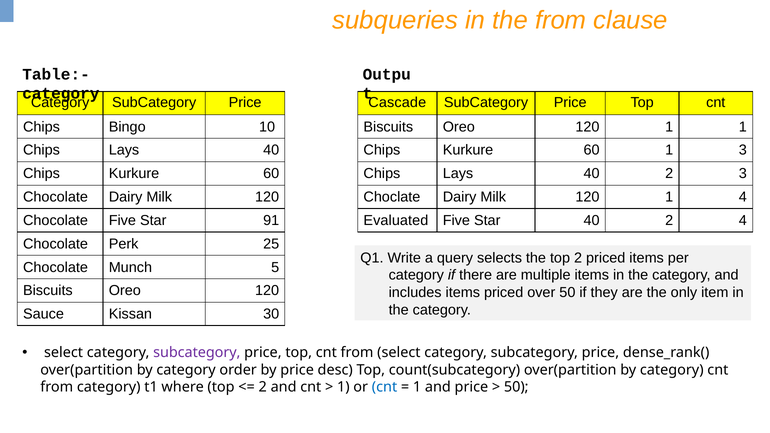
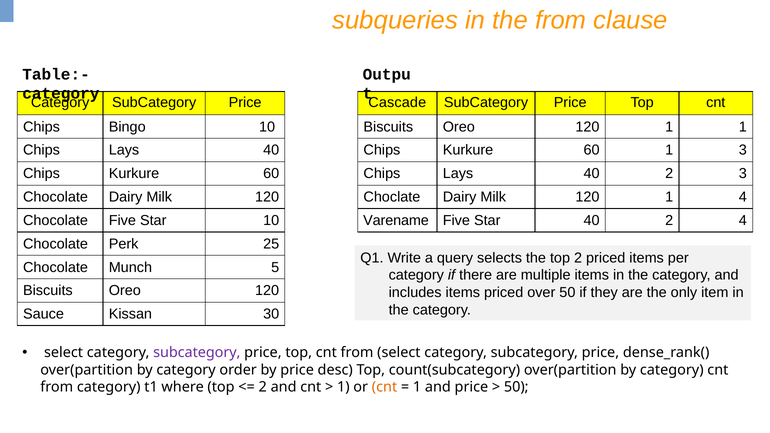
Star 91: 91 -> 10 (271, 221)
Evaluated: Evaluated -> Varename (396, 221)
cnt colour: blue -> orange (385, 387)
